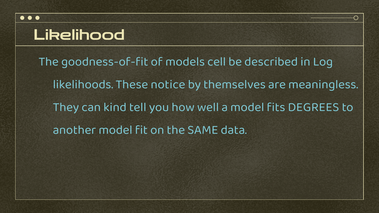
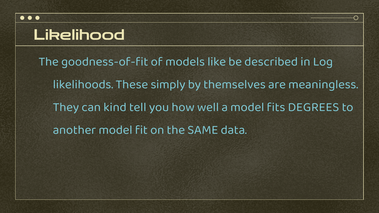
cell: cell -> like (217, 62)
notice: notice -> simply (168, 84)
